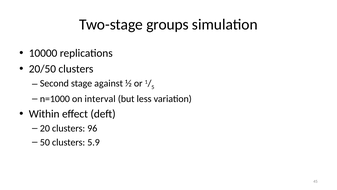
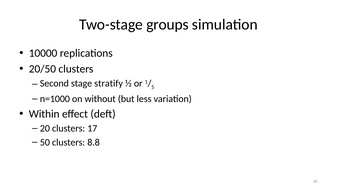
against: against -> stratify (109, 83)
interval: interval -> without (100, 99)
96: 96 -> 17 (92, 128)
5.9: 5.9 -> 8.8 (94, 142)
